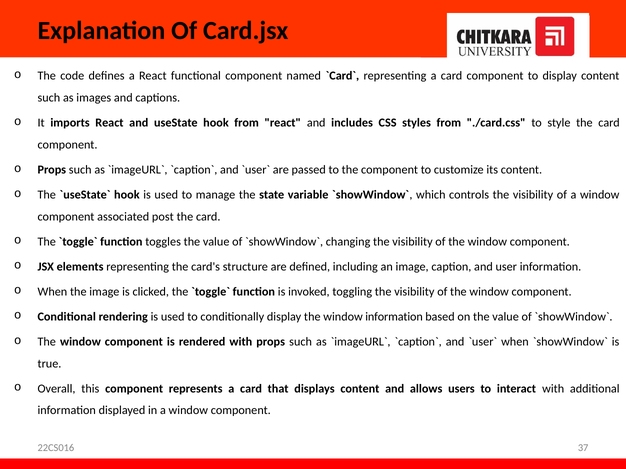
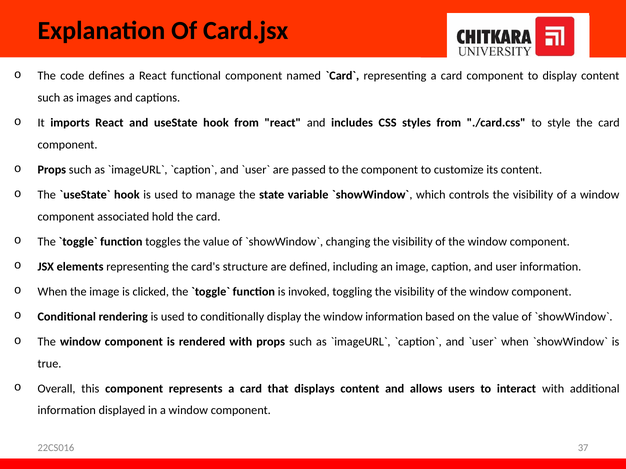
post: post -> hold (163, 217)
